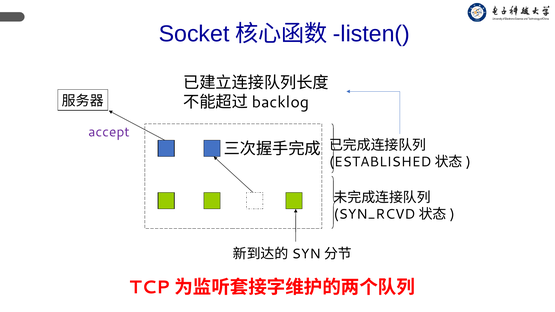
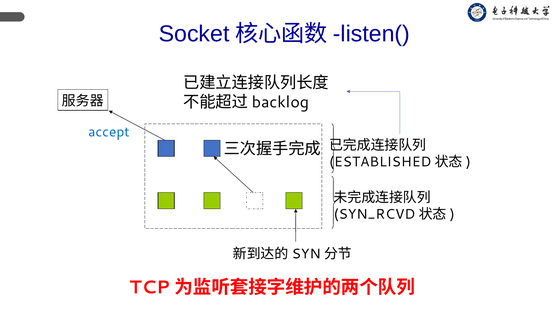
accept colour: purple -> blue (109, 132)
